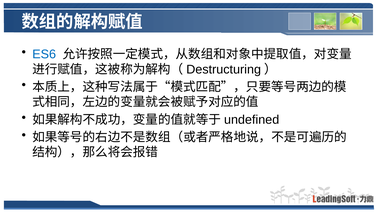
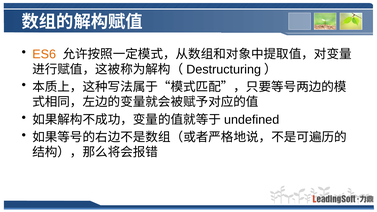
ES6 colour: blue -> orange (44, 54)
